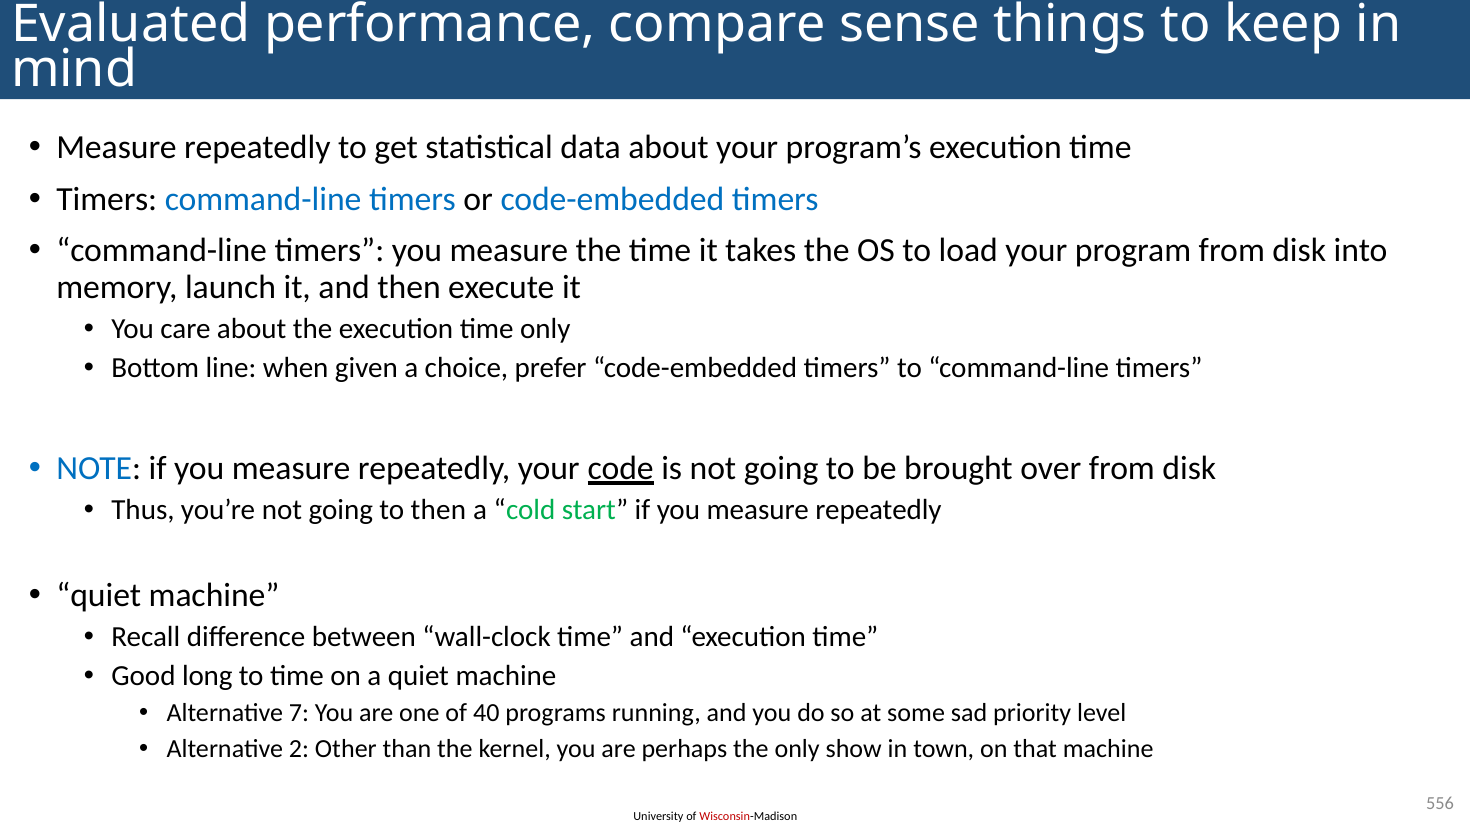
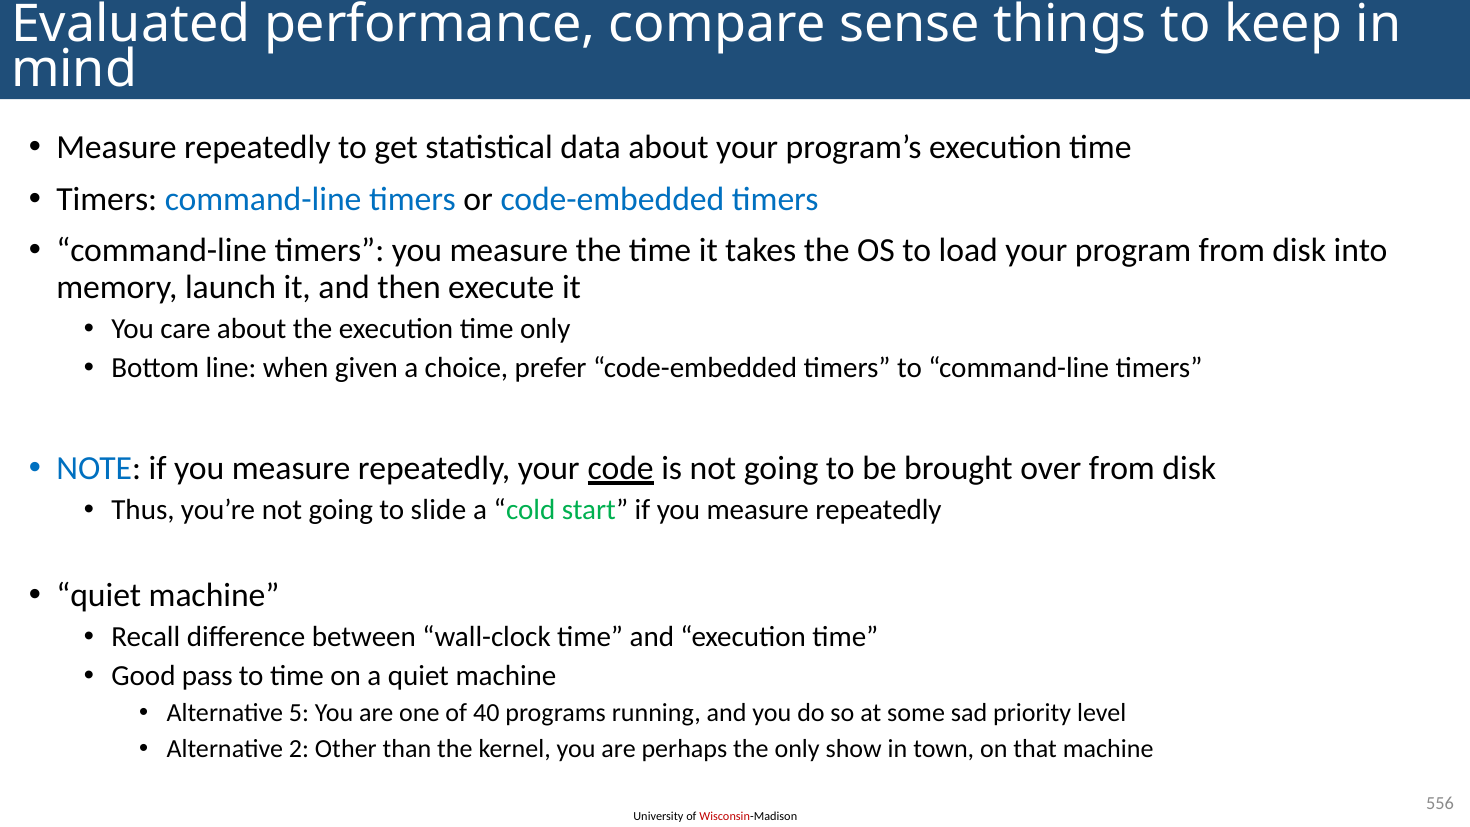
to then: then -> slide (438, 510)
long: long -> pass (207, 676)
7: 7 -> 5 (299, 713)
